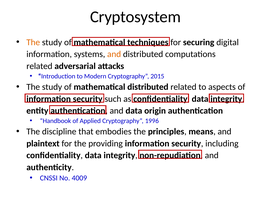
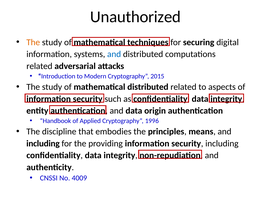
Cryptosystem: Cryptosystem -> Unauthorized (135, 17)
and colour: orange -> blue (114, 54)
plaintext: plaintext -> including (43, 144)
